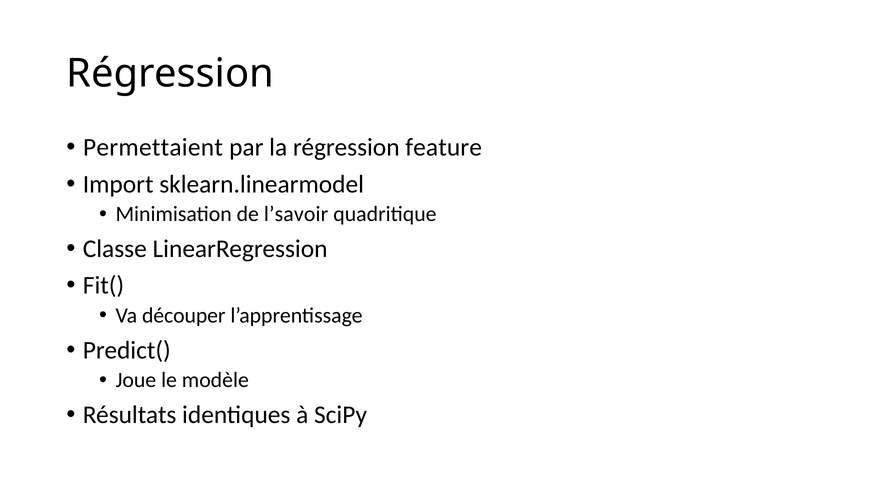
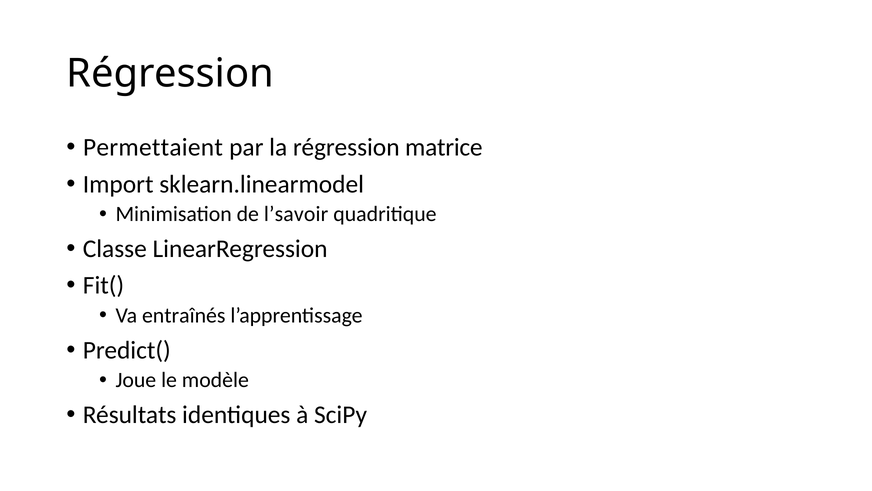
feature: feature -> matrice (444, 147)
découper: découper -> entraînés (184, 315)
